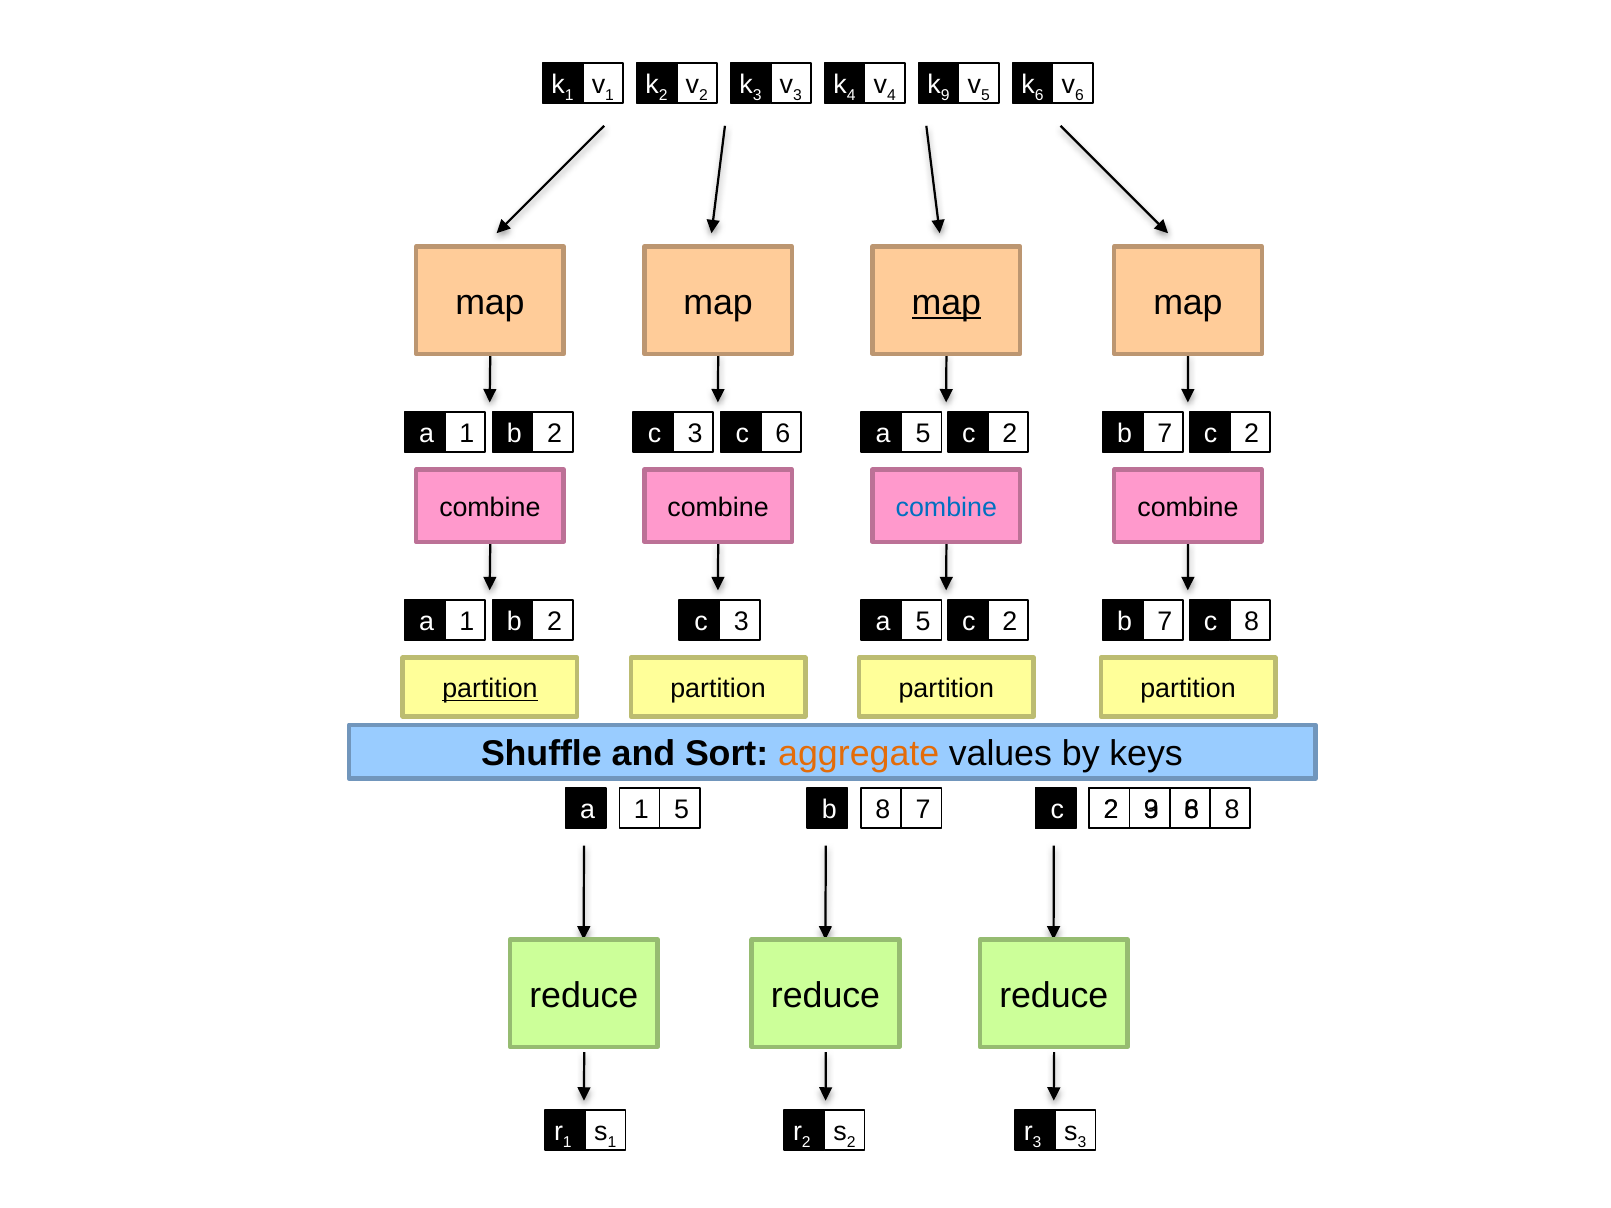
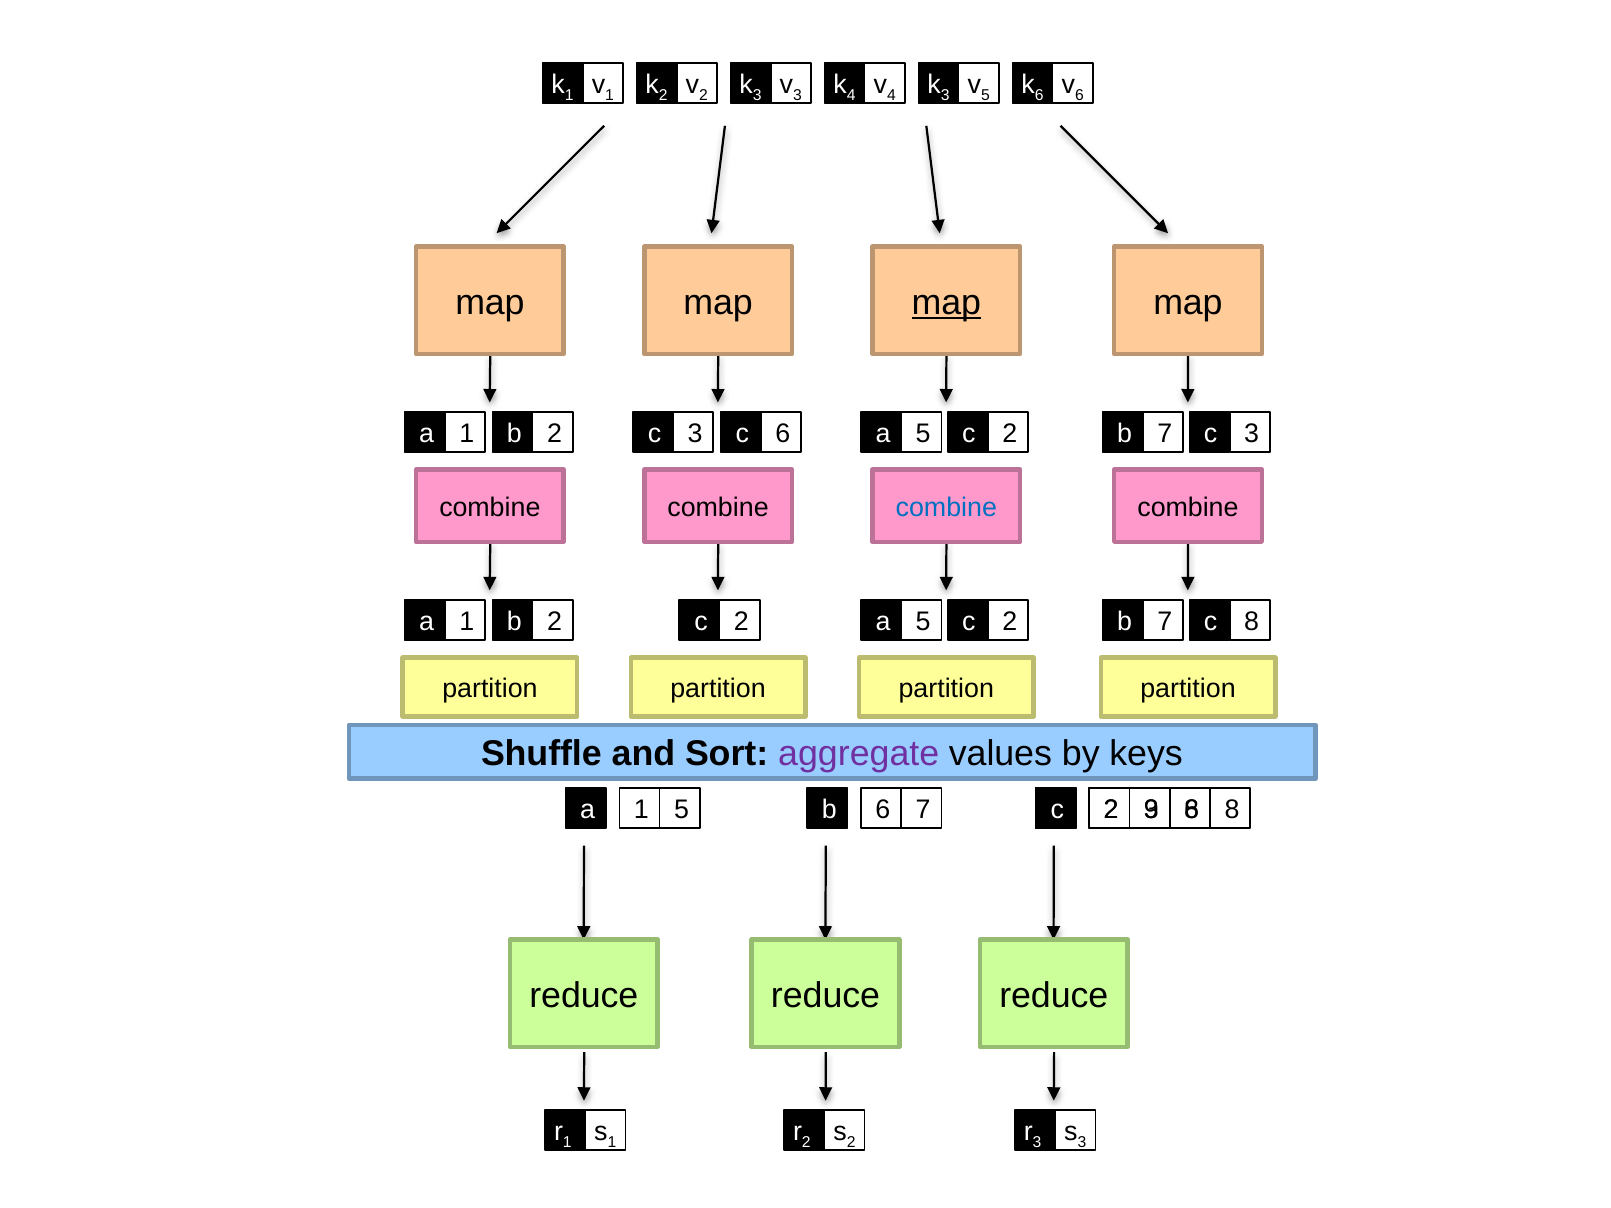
9: 9 -> 3 (945, 95)
7 2: 2 -> 3 (1252, 434)
2 c 3: 3 -> 2 (741, 622)
partition underline: present -> none (490, 689)
aggregate colour: orange -> purple (859, 754)
b 8: 8 -> 6 (883, 810)
